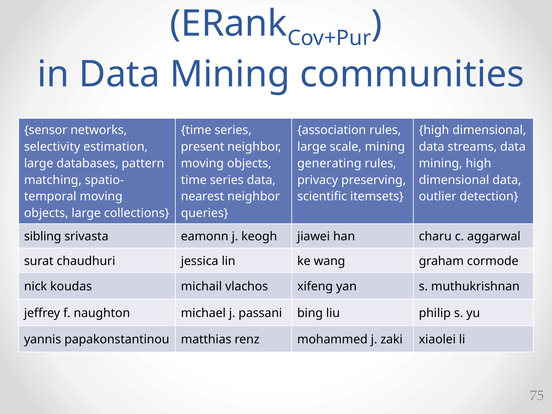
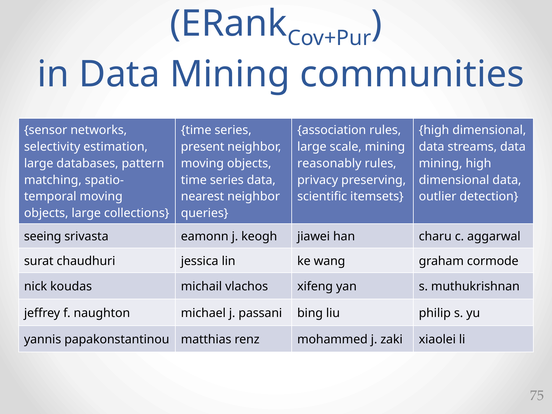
generating: generating -> reasonably (329, 163)
sibling: sibling -> seeing (43, 237)
